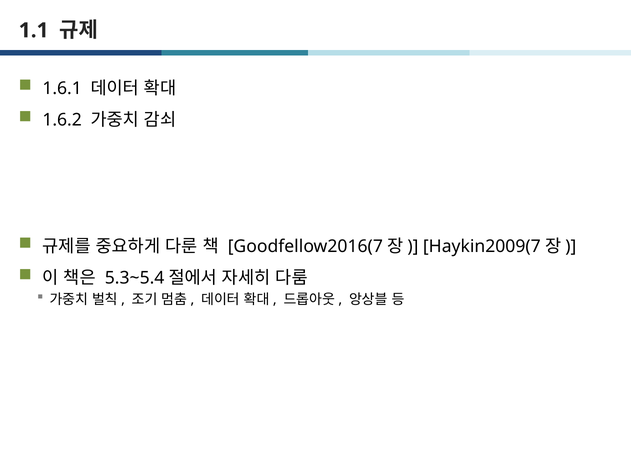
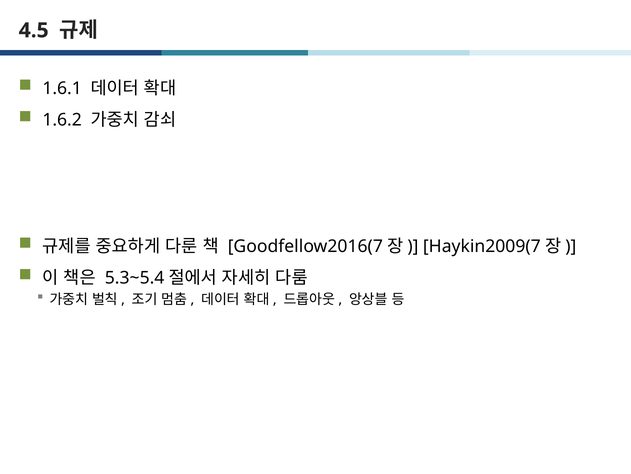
1.1: 1.1 -> 4.5 (34, 30)
